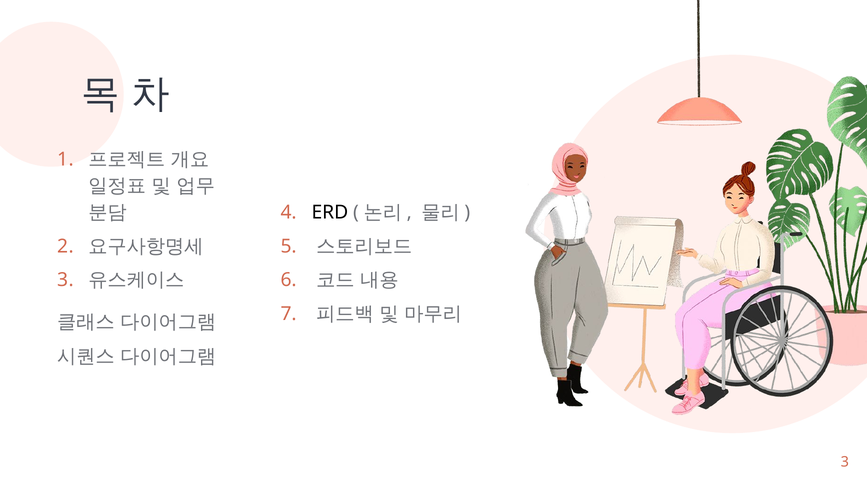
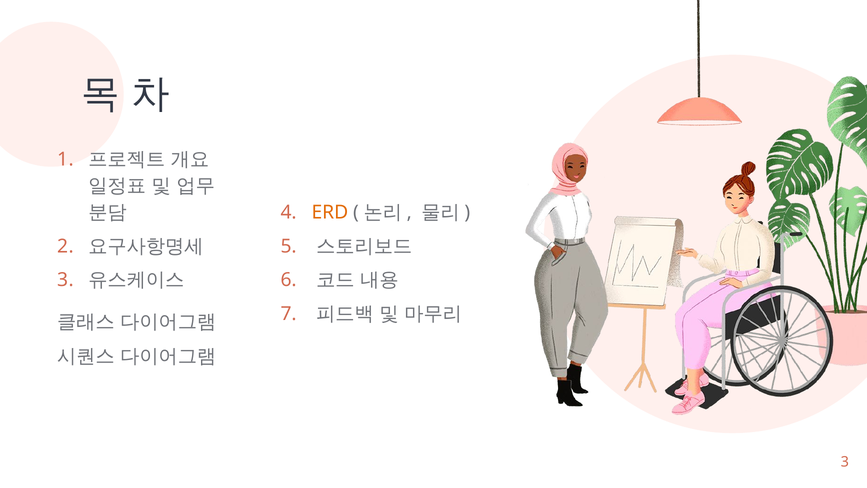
ERD colour: black -> orange (330, 212)
